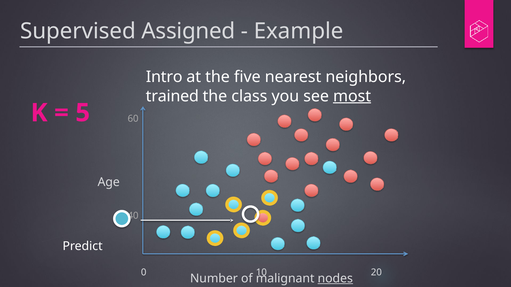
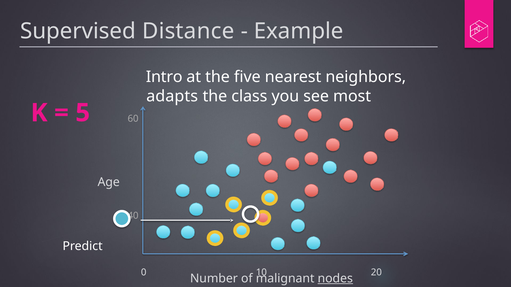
Assigned: Assigned -> Distance (188, 31)
trained: trained -> adapts (172, 96)
most underline: present -> none (352, 96)
